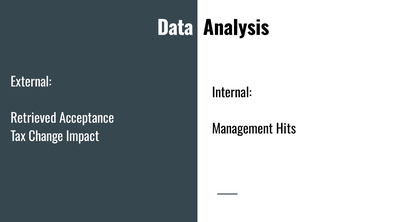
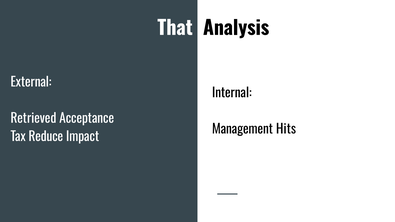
Data: Data -> That (175, 28)
Change: Change -> Reduce (46, 137)
